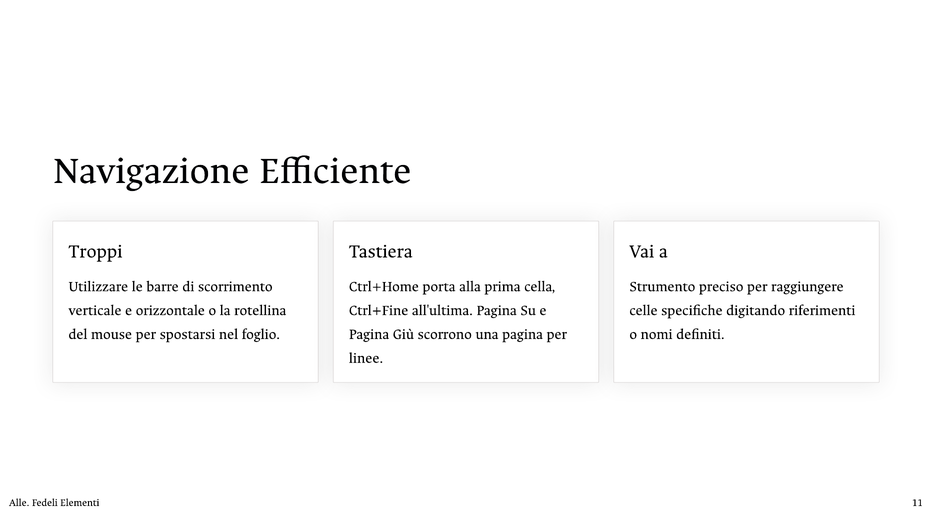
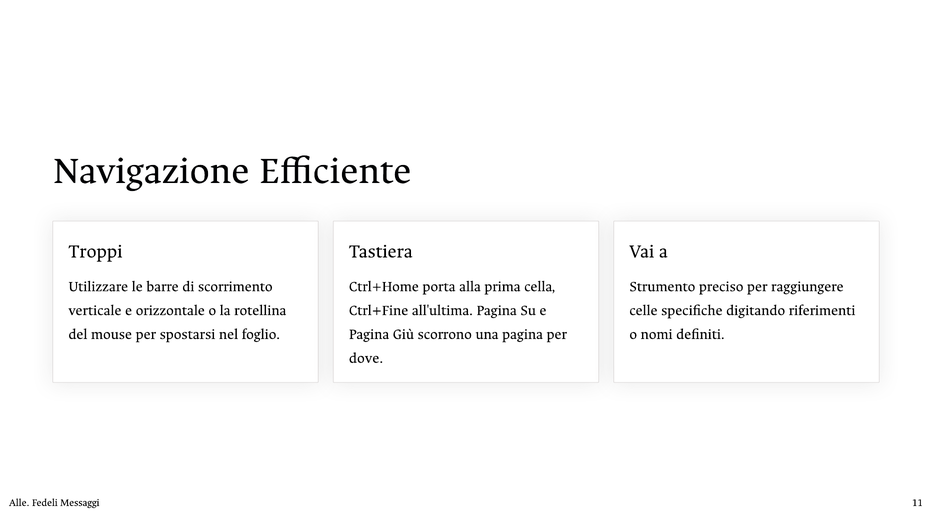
linee: linee -> dove (366, 358)
Elementi: Elementi -> Messaggi (80, 503)
